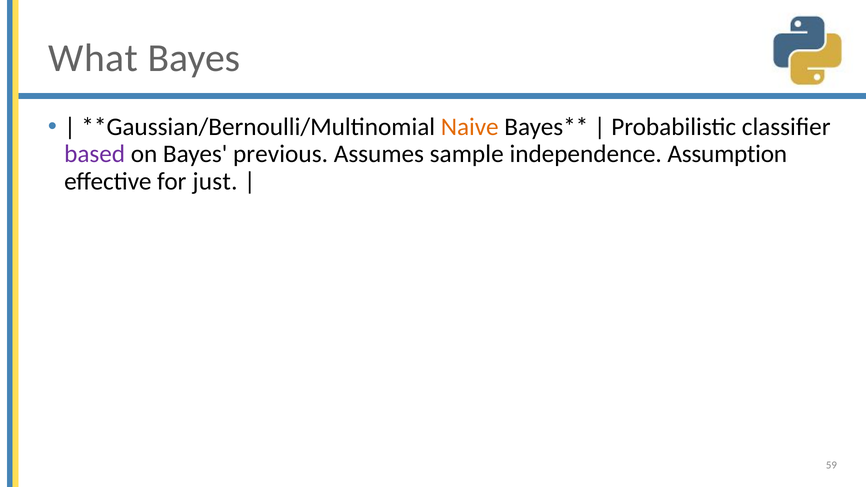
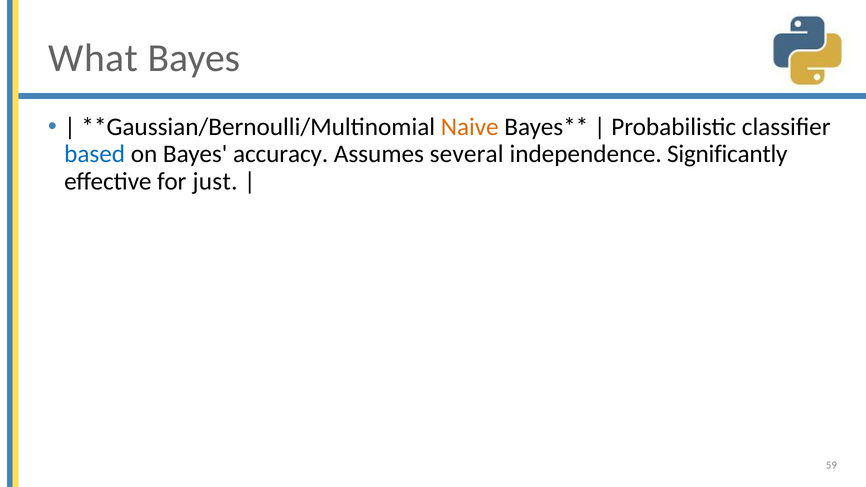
based colour: purple -> blue (95, 154)
previous: previous -> accuracy (281, 154)
sample: sample -> several (467, 154)
Assumption: Assumption -> Significantly (727, 154)
